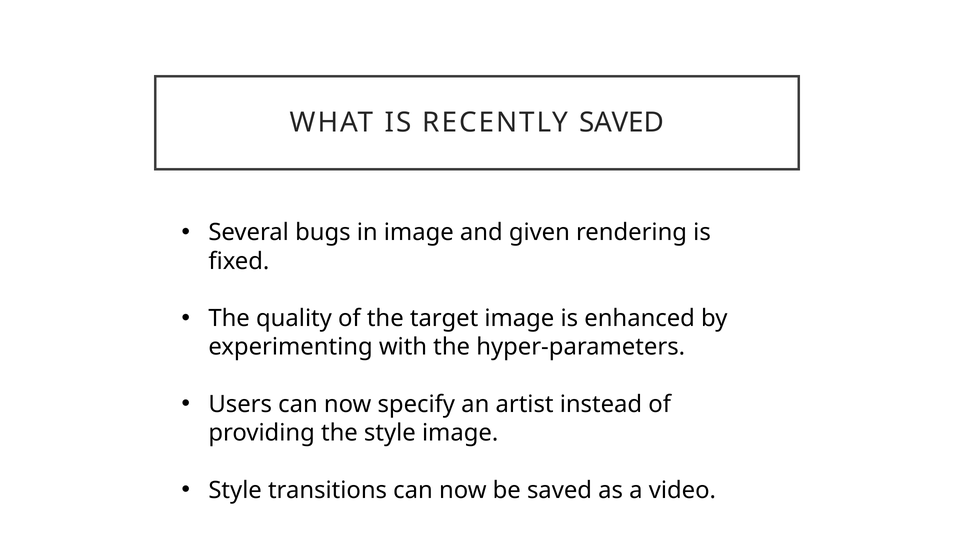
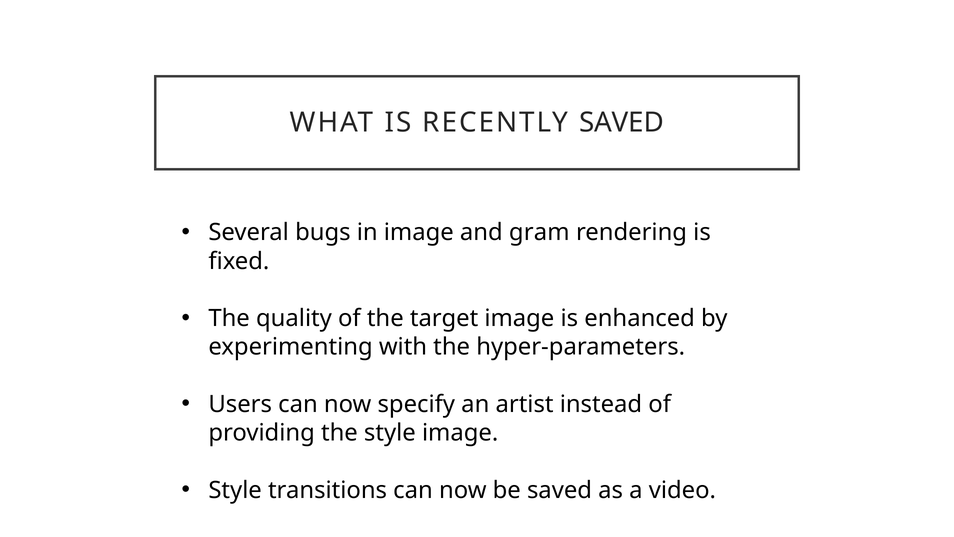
given: given -> gram (539, 232)
